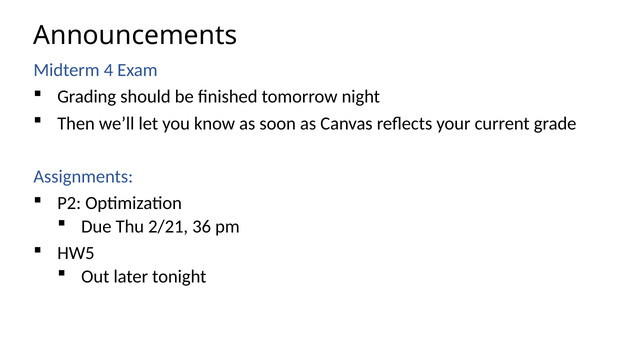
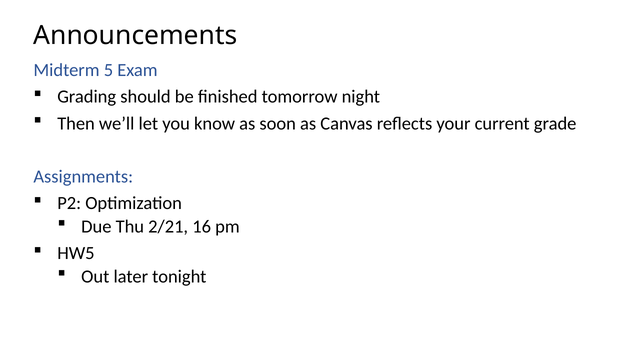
4: 4 -> 5 (108, 70)
36: 36 -> 16 (202, 227)
